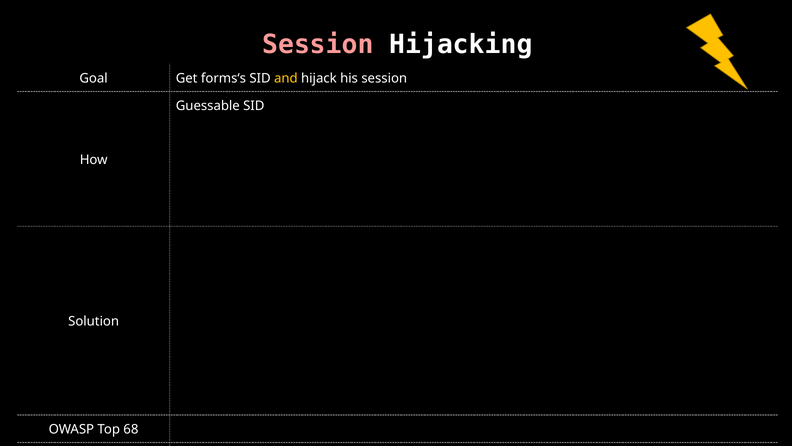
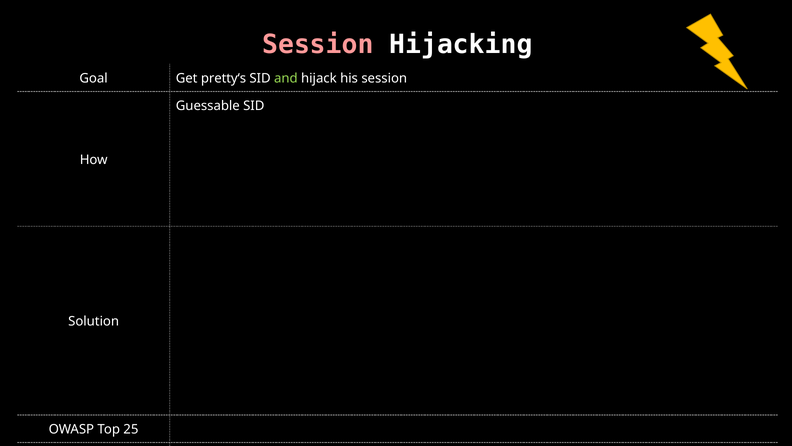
forms‘s: forms‘s -> pretty‘s (224, 78)
and colour: yellow -> light green (286, 78)
68: 68 -> 25 (131, 429)
